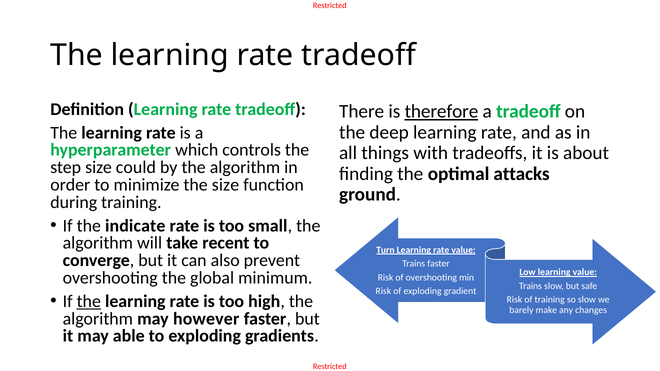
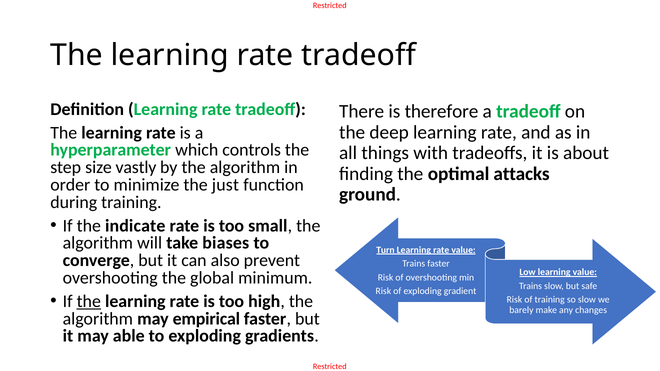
therefore underline: present -> none (441, 112)
could: could -> vastly (136, 168)
the size: size -> just (225, 185)
recent: recent -> biases (226, 243)
however: however -> empirical (206, 319)
